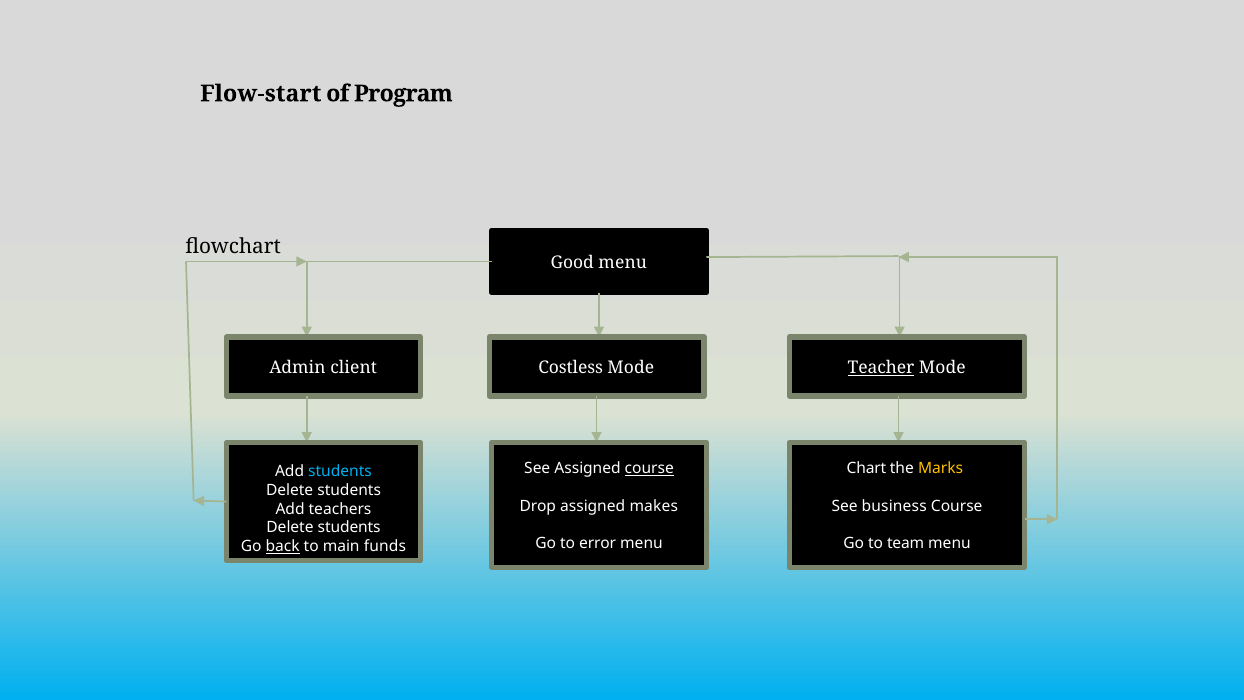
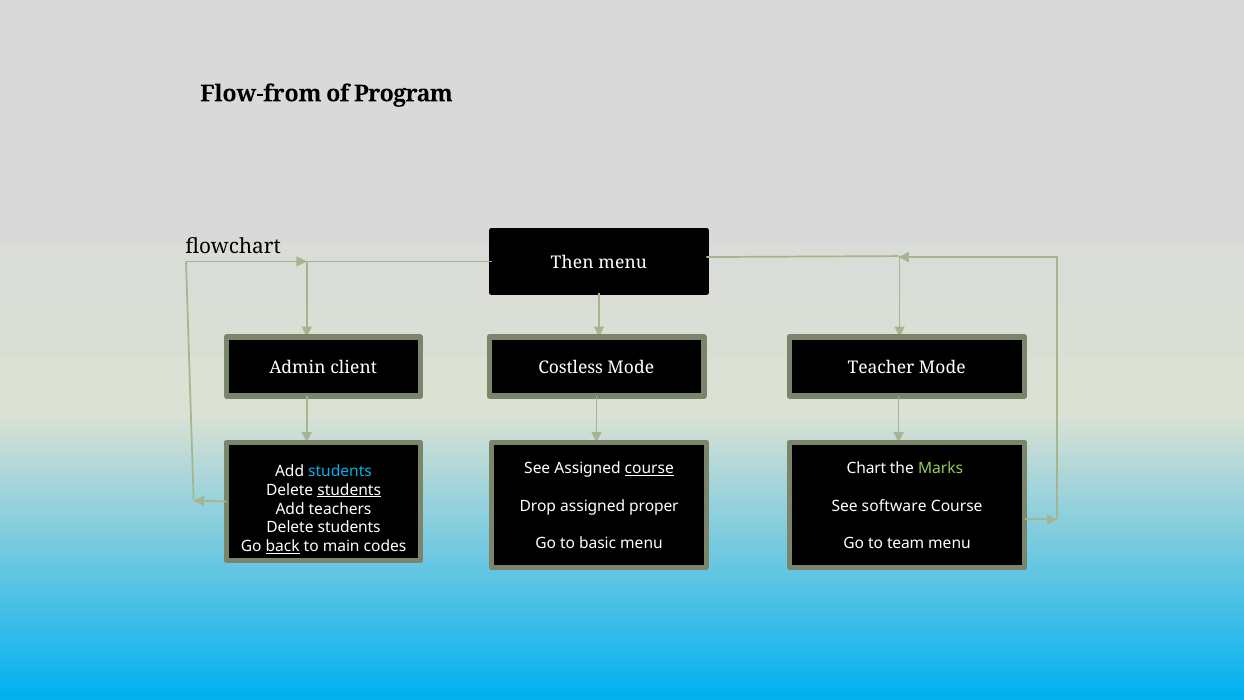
Flow-start: Flow-start -> Flow-from (261, 94)
Good: Good -> Then (572, 263)
Teacher underline: present -> none (881, 368)
Marks colour: yellow -> light green (941, 468)
students underline: none -> present (349, 490)
makes: makes -> proper (654, 506)
business: business -> software (894, 506)
error: error -> basic (598, 543)
funds: funds -> codes (385, 546)
